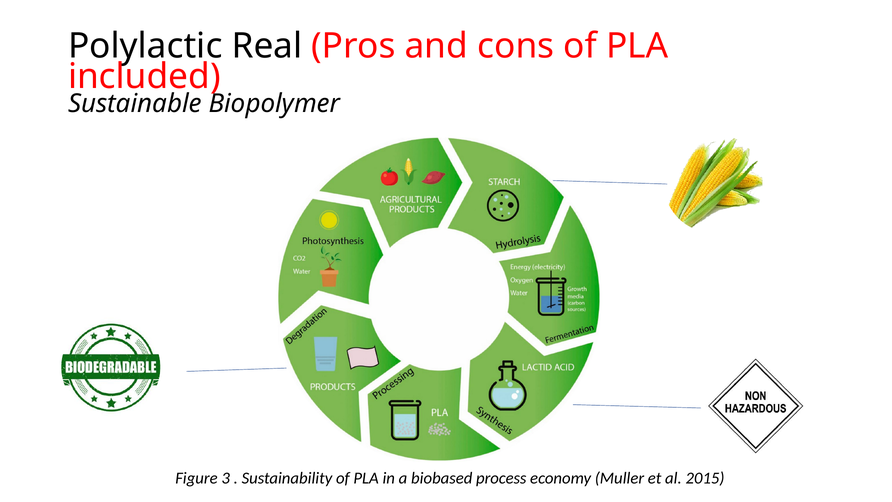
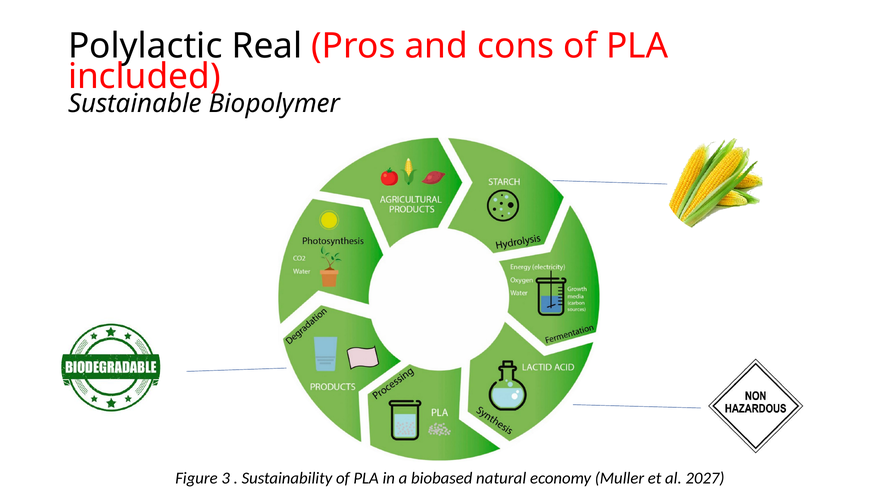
process: process -> natural (501, 478)
2015: 2015 -> 2027 (705, 478)
